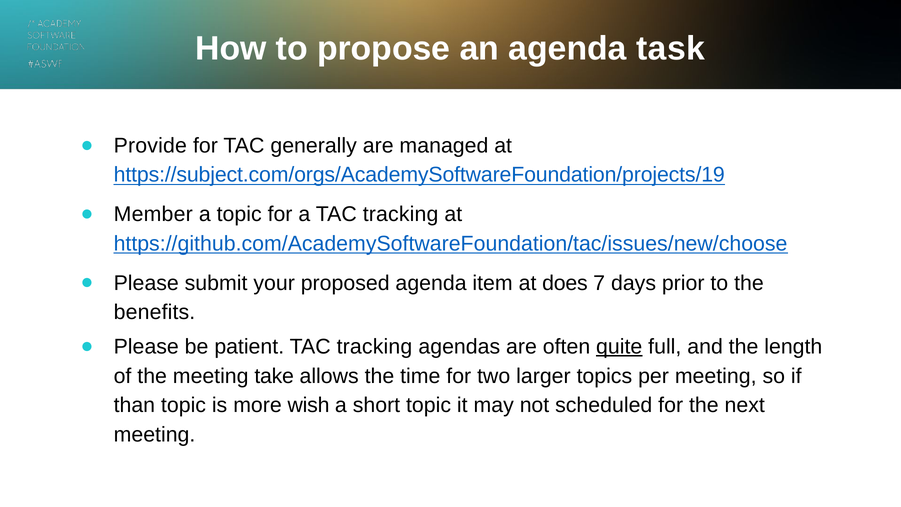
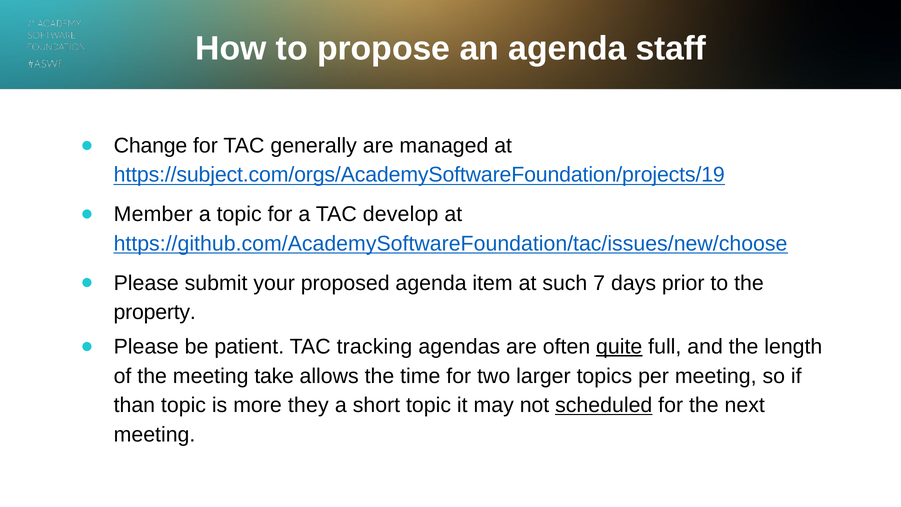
task: task -> staff (671, 48)
Provide: Provide -> Change (151, 146)
a TAC tracking: tracking -> develop (401, 214)
does: does -> such (565, 283)
benefits: benefits -> property (155, 312)
wish: wish -> they (308, 405)
scheduled underline: none -> present (604, 405)
